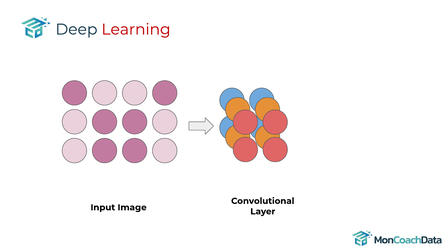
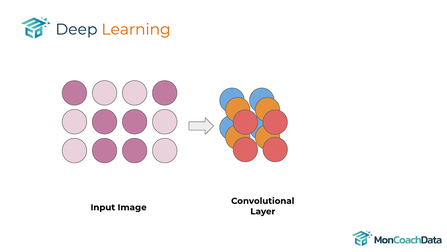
Learning colour: red -> orange (136, 29)
